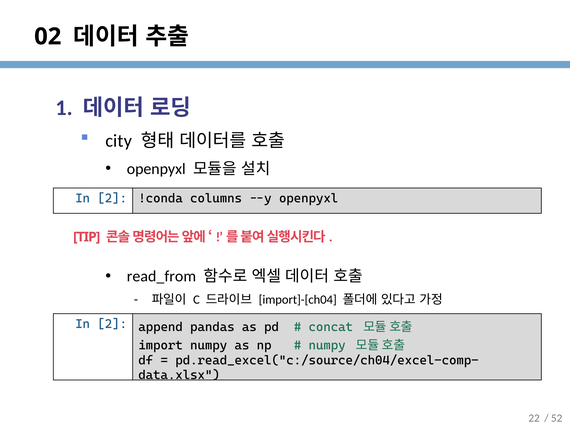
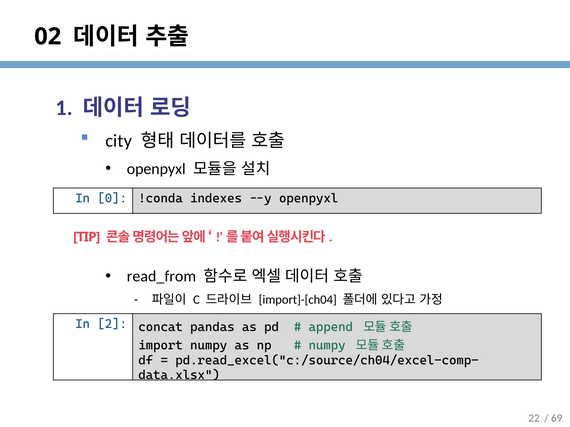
2: 2 -> 0 (112, 199)
columns: columns -> indexes (216, 199)
append: append -> concat (161, 327)
concat: concat -> append (331, 327)
52: 52 -> 69 (557, 419)
